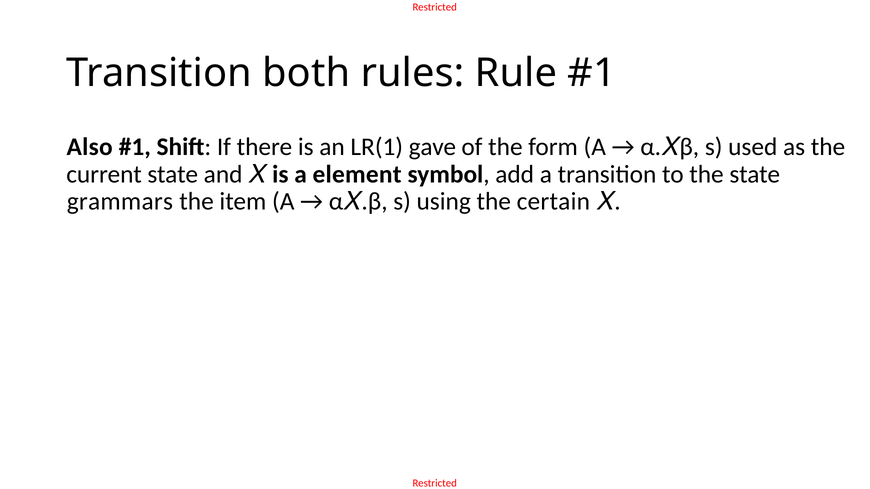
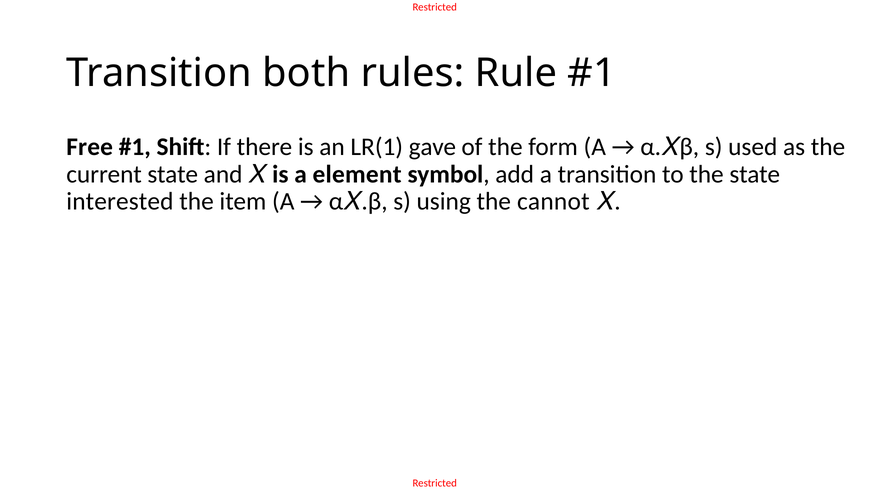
Also: Also -> Free (90, 147)
grammars: grammars -> interested (120, 202)
certain: certain -> cannot (553, 202)
